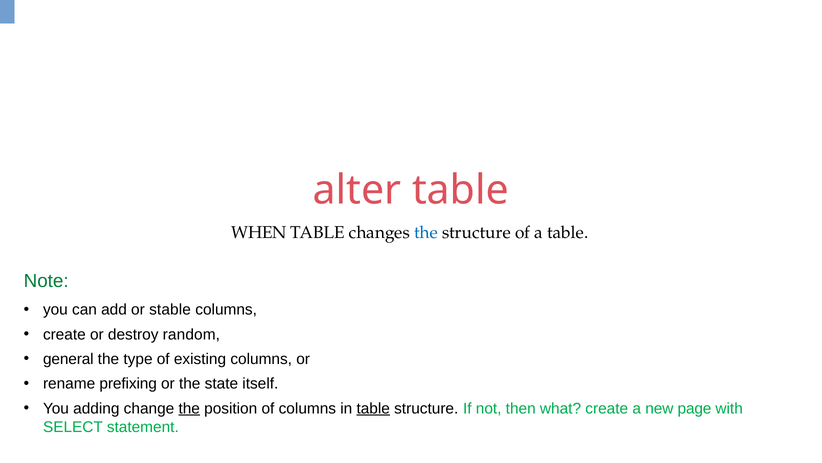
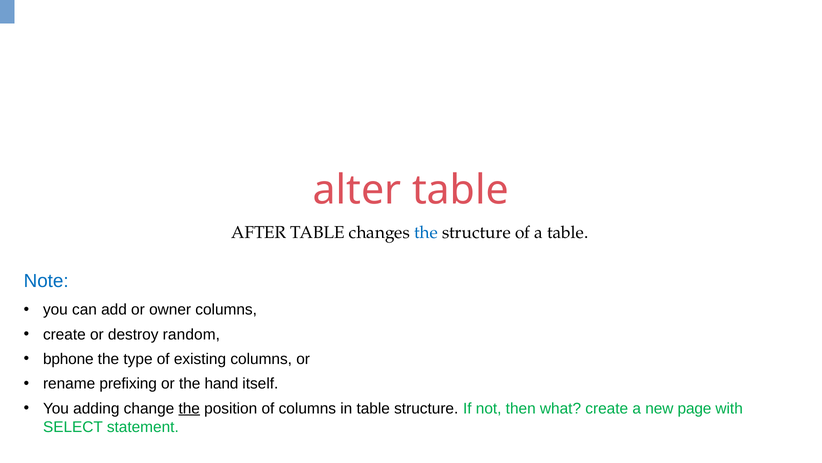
WHEN: WHEN -> AFTER (259, 232)
Note colour: green -> blue (46, 281)
stable: stable -> owner (170, 309)
general: general -> bphone (68, 359)
state: state -> hand (221, 383)
table underline: present -> none (373, 408)
